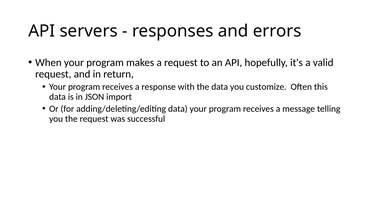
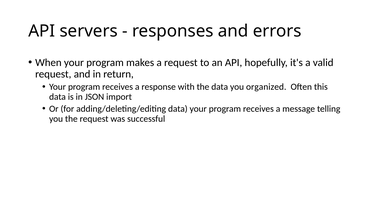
customize: customize -> organized (266, 87)
